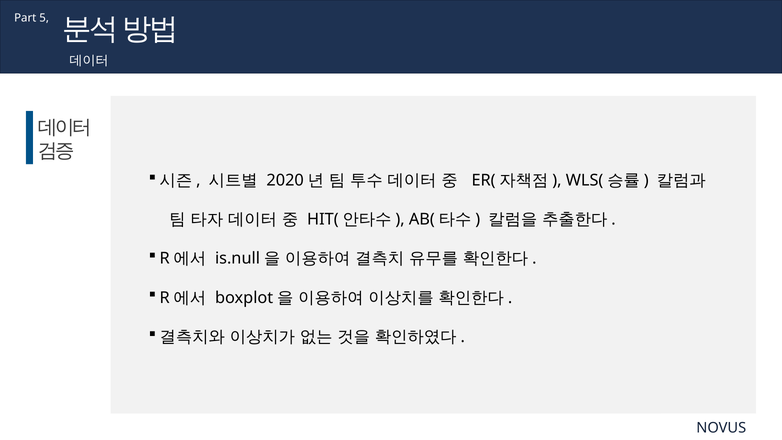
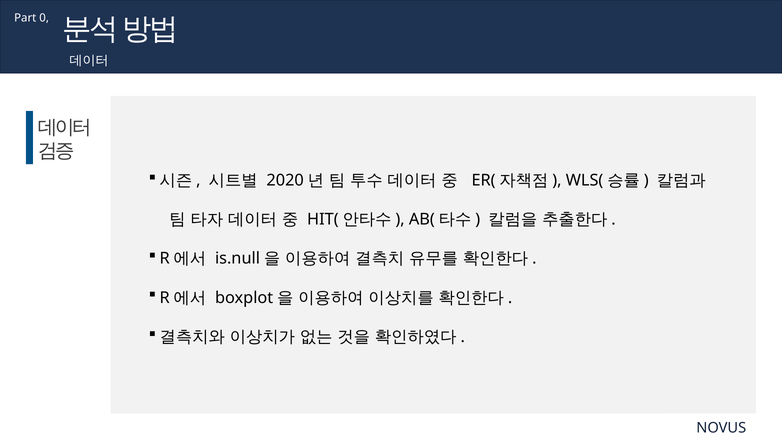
5: 5 -> 0 (44, 18)
